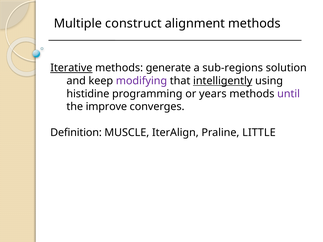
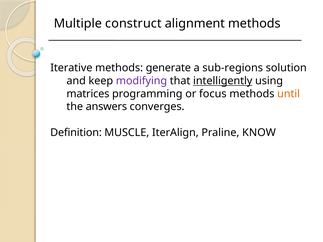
Iterative underline: present -> none (71, 68)
histidine: histidine -> matrices (88, 94)
years: years -> focus (213, 94)
until colour: purple -> orange (289, 94)
improve: improve -> answers (106, 107)
LITTLE: LITTLE -> KNOW (259, 133)
